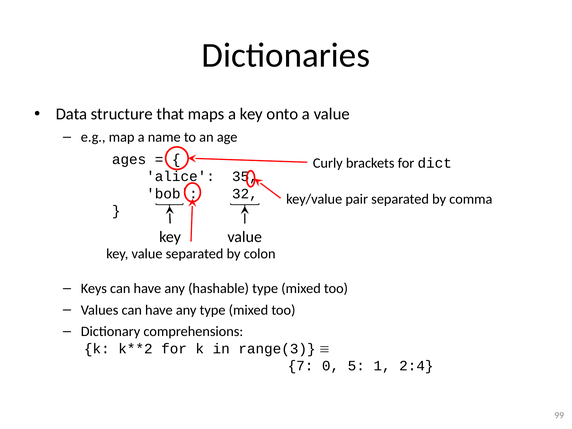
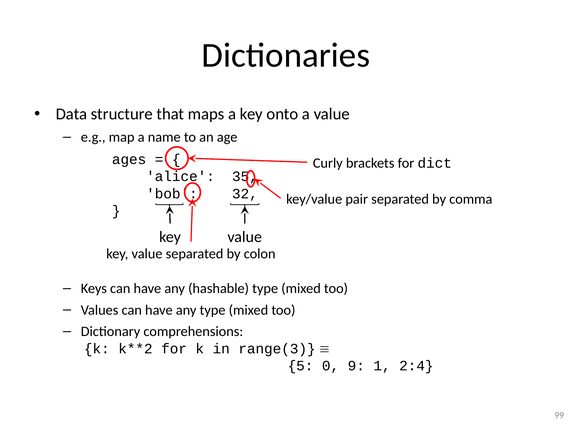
7: 7 -> 5 (301, 366)
5: 5 -> 9 (356, 366)
